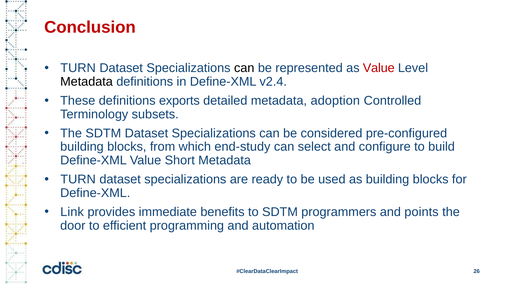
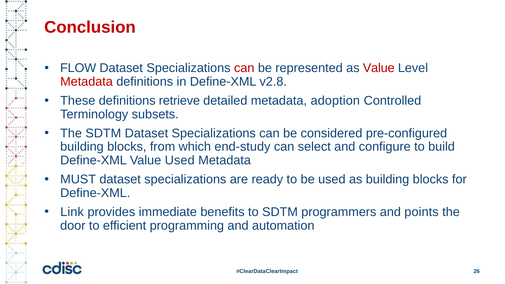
TURN: TURN -> FLOW (78, 68)
can colour: black -> red (244, 68)
Metadata colour: black -> red (87, 82)
v2.4: v2.4 -> v2.8 (273, 82)
exports: exports -> retrieve (179, 101)
Value Short: Short -> Used (180, 160)
TURN: TURN -> MUST (78, 179)
